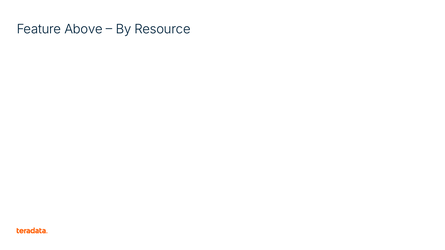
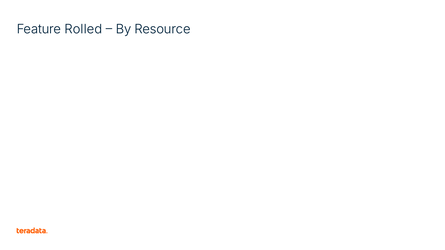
Above: Above -> Rolled (83, 29)
